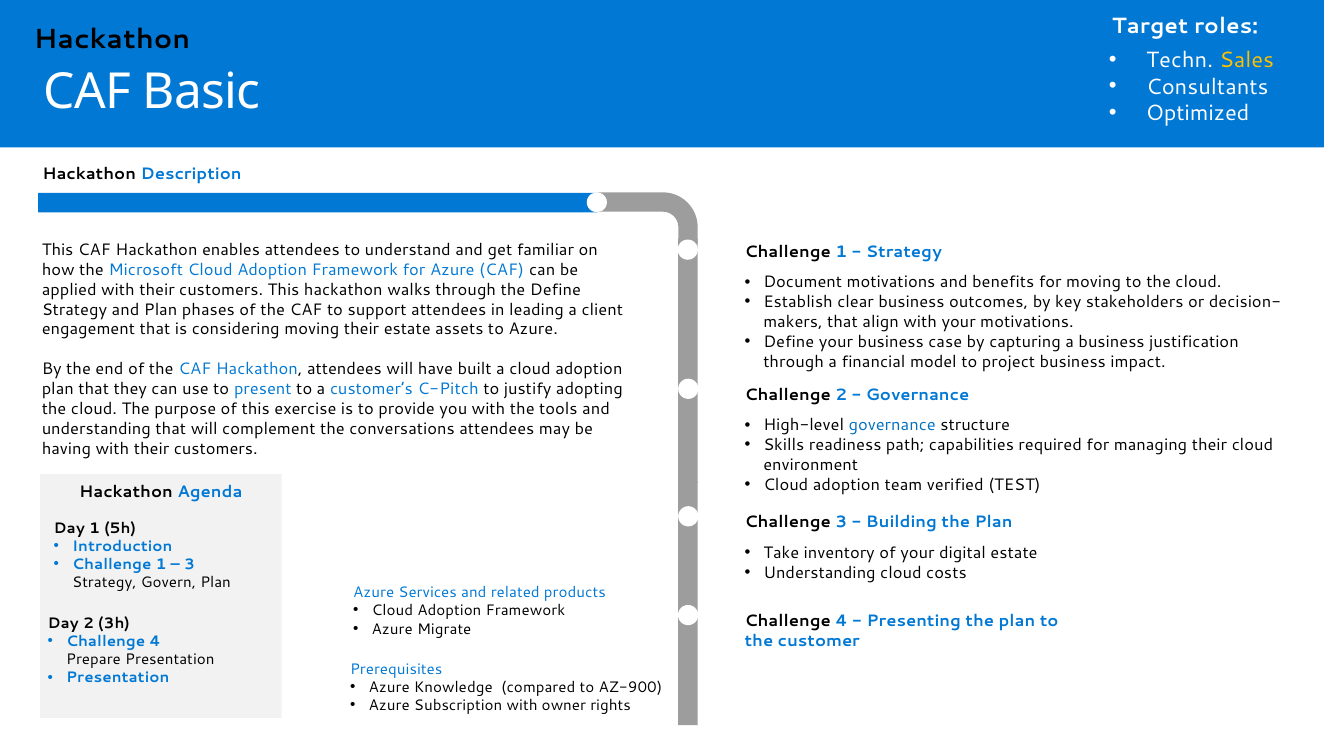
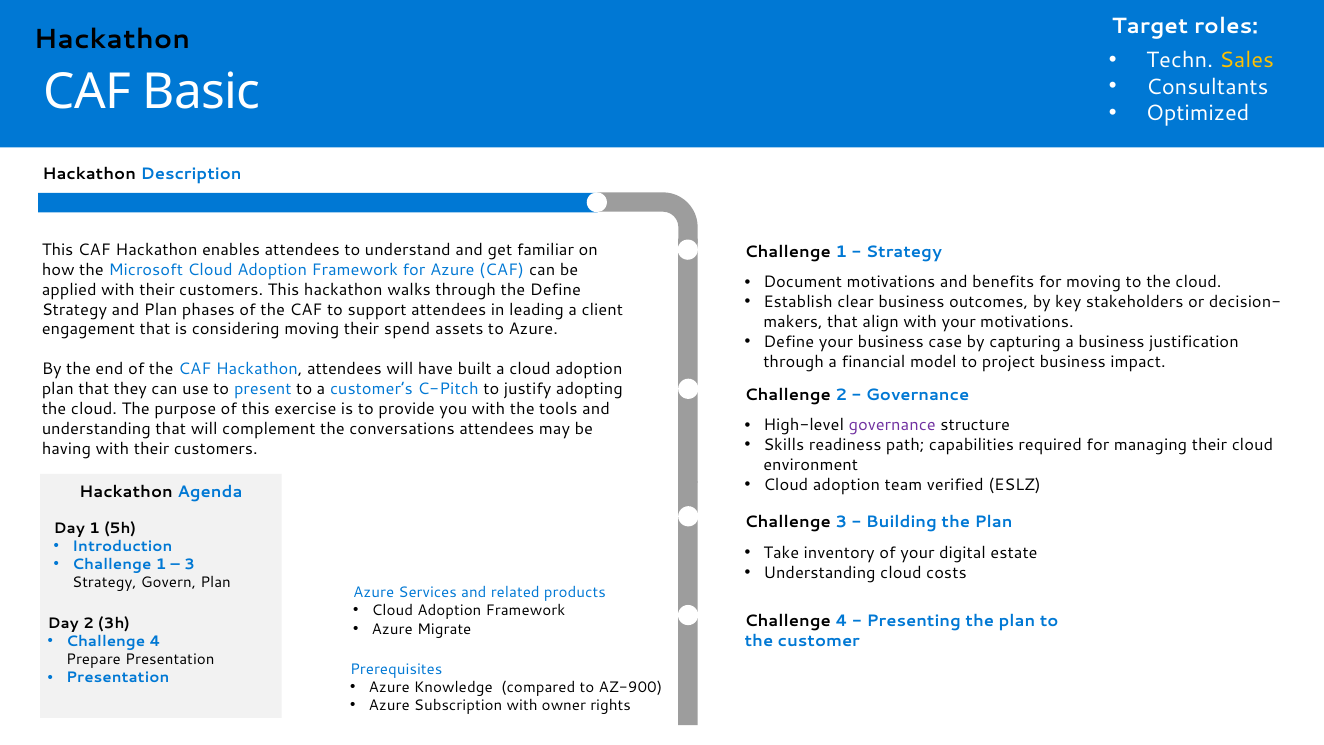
their estate: estate -> spend (407, 329)
governance colour: blue -> purple (892, 425)
TEST: TEST -> ESLZ (1015, 485)
